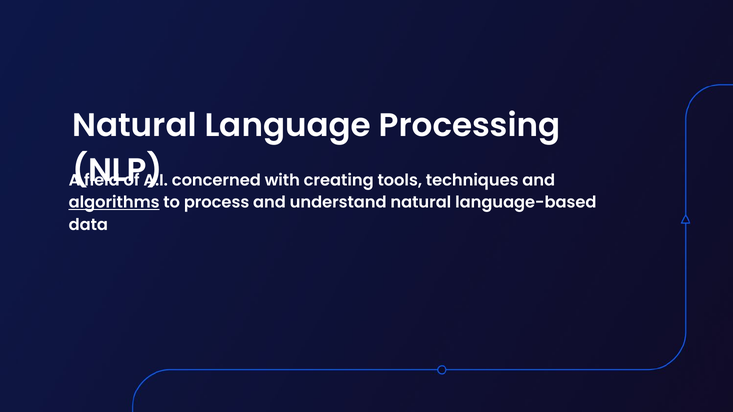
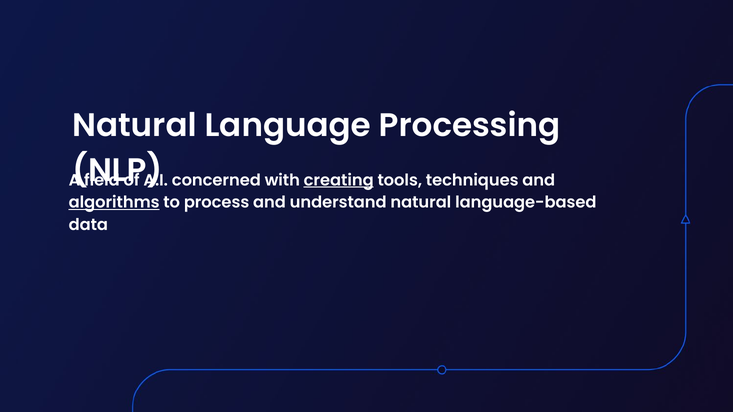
creating underline: none -> present (339, 180)
